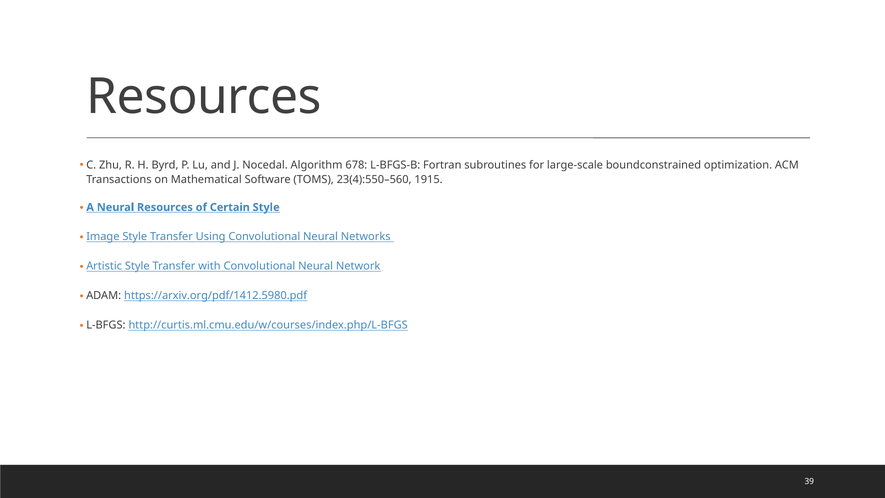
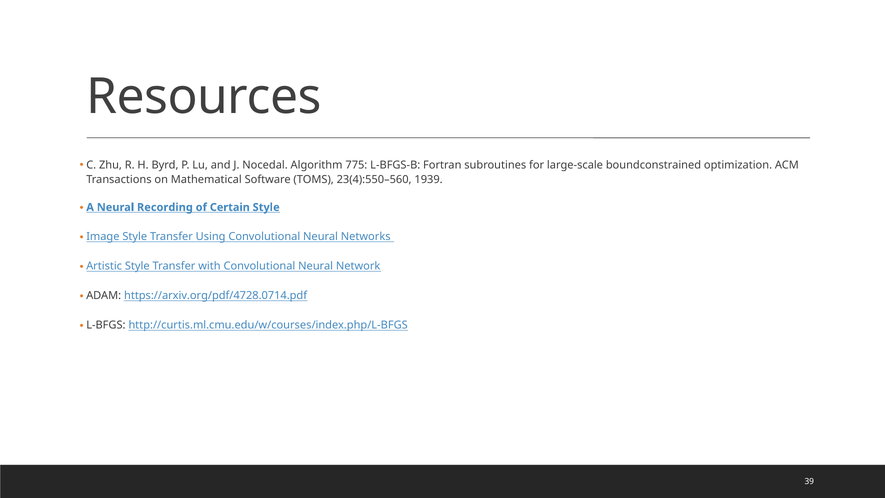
678: 678 -> 775 (356, 165)
1915: 1915 -> 1939 (429, 180)
Neural Resources: Resources -> Recording (165, 207)
https://arxiv.org/pdf/1412.5980.pdf: https://arxiv.org/pdf/1412.5980.pdf -> https://arxiv.org/pdf/4728.0714.pdf (216, 296)
